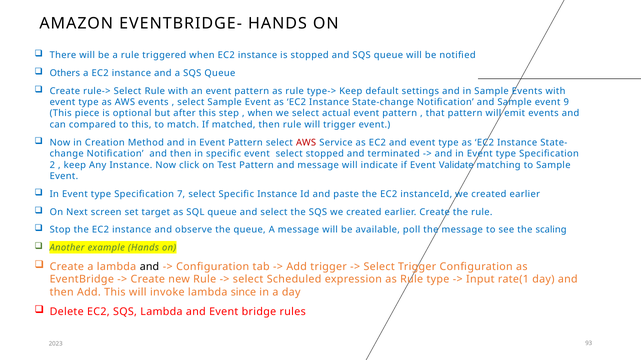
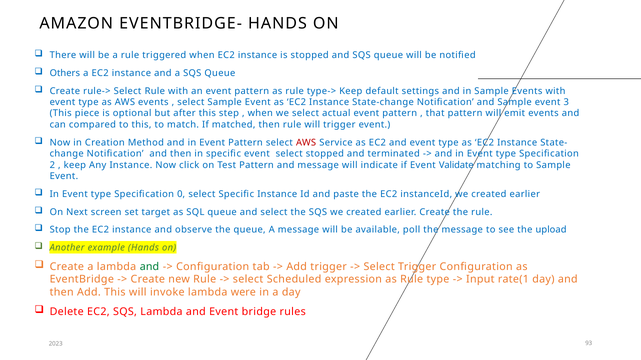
9: 9 -> 3 (566, 102)
7: 7 -> 0 (181, 194)
scaling: scaling -> upload (551, 230)
and colour: black -> green (149, 267)
since: since -> were (243, 293)
